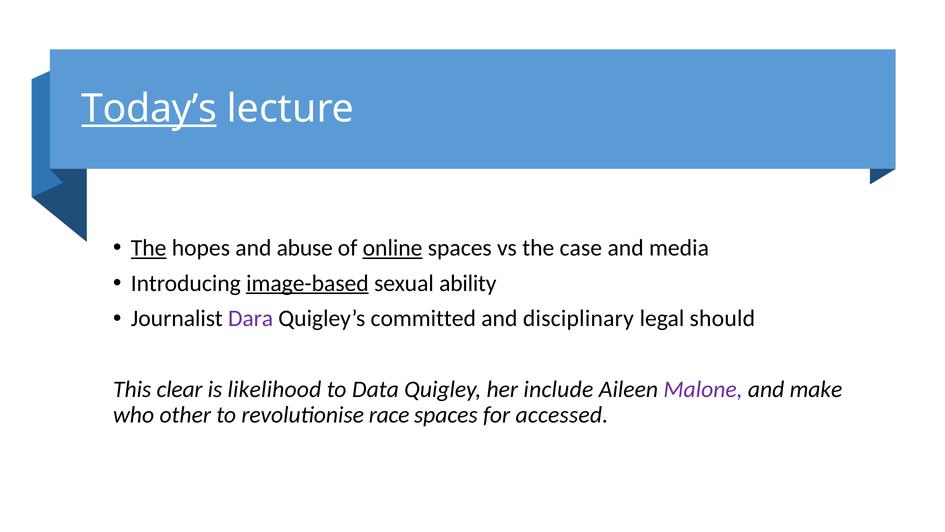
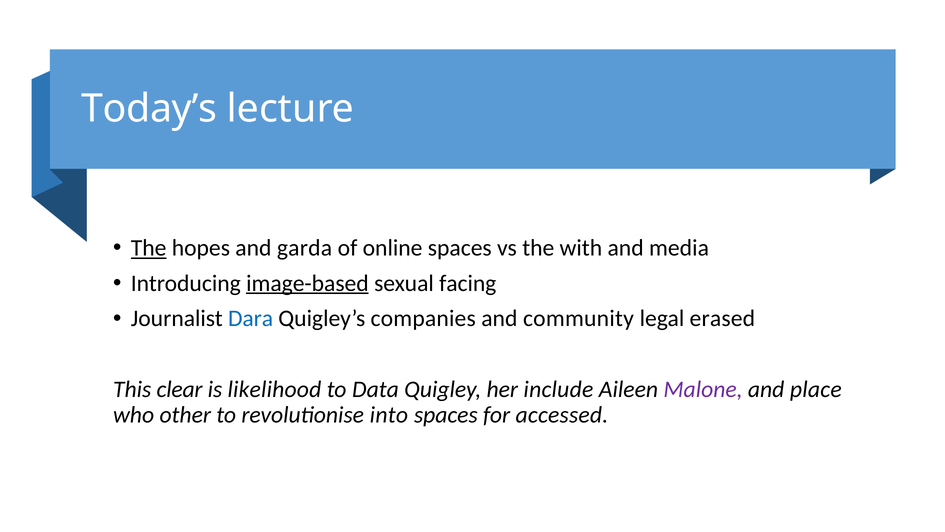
Today’s underline: present -> none (149, 109)
abuse: abuse -> garda (305, 248)
online underline: present -> none (393, 248)
case: case -> with (581, 248)
ability: ability -> facing (468, 283)
Dara colour: purple -> blue (251, 318)
committed: committed -> companies (423, 318)
disciplinary: disciplinary -> community (578, 318)
should: should -> erased (722, 318)
make: make -> place (816, 389)
race: race -> into (389, 415)
